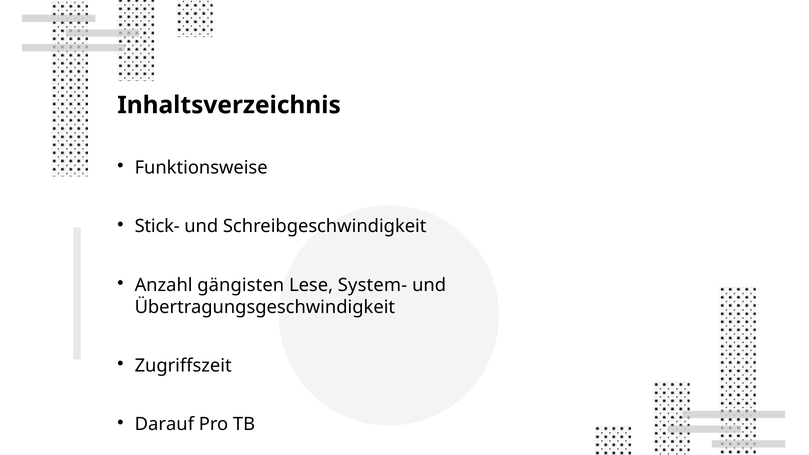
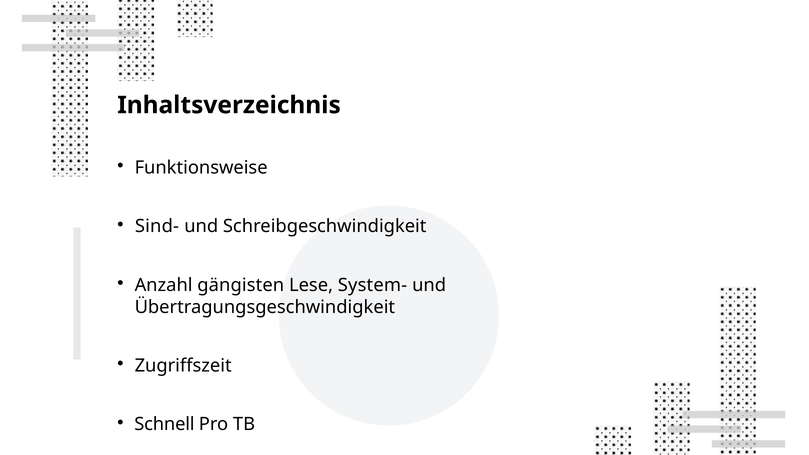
Stick-: Stick- -> Sind- (157, 226)
Darauf: Darauf -> Schnell (164, 425)
